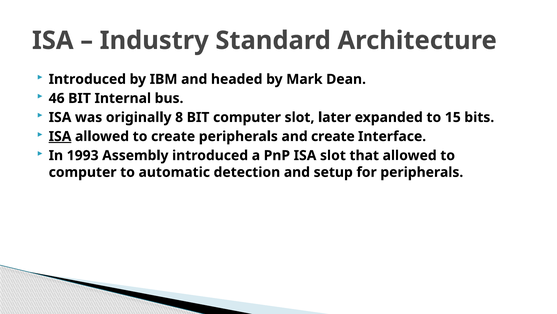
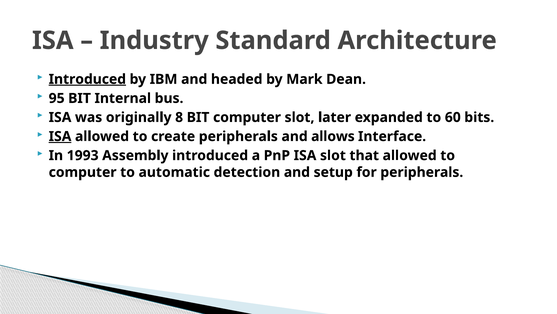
Introduced underline: none -> present (87, 79)
46: 46 -> 95 (57, 98)
15: 15 -> 60 (453, 117)
and create: create -> allows (333, 136)
